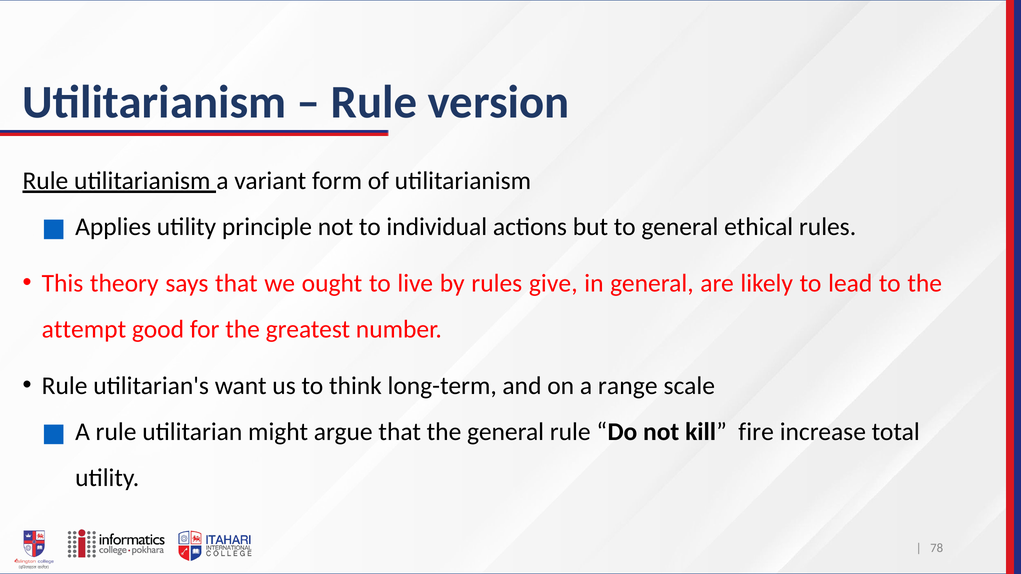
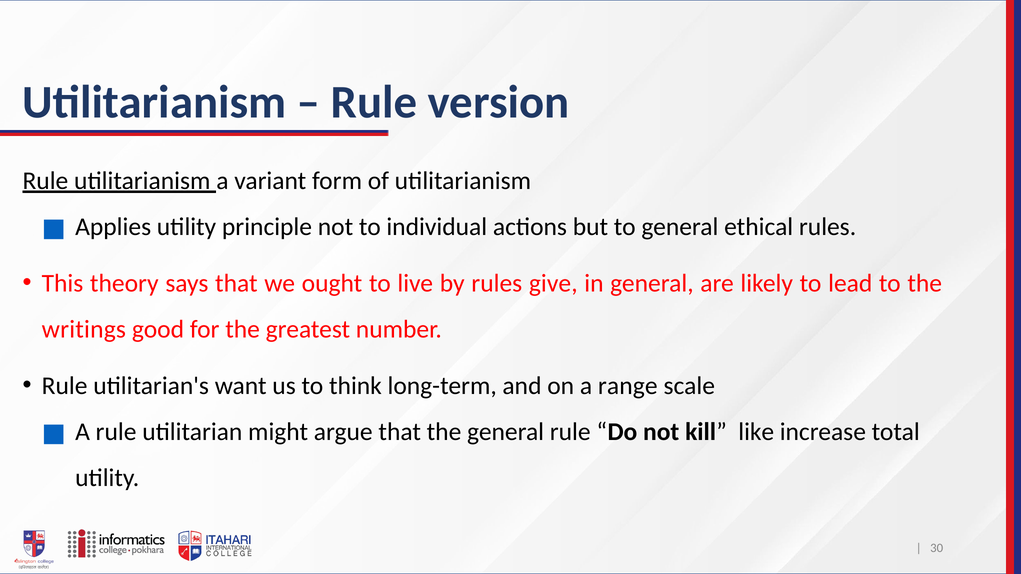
attempt: attempt -> writings (84, 329)
fire: fire -> like (756, 432)
78: 78 -> 30 (937, 548)
